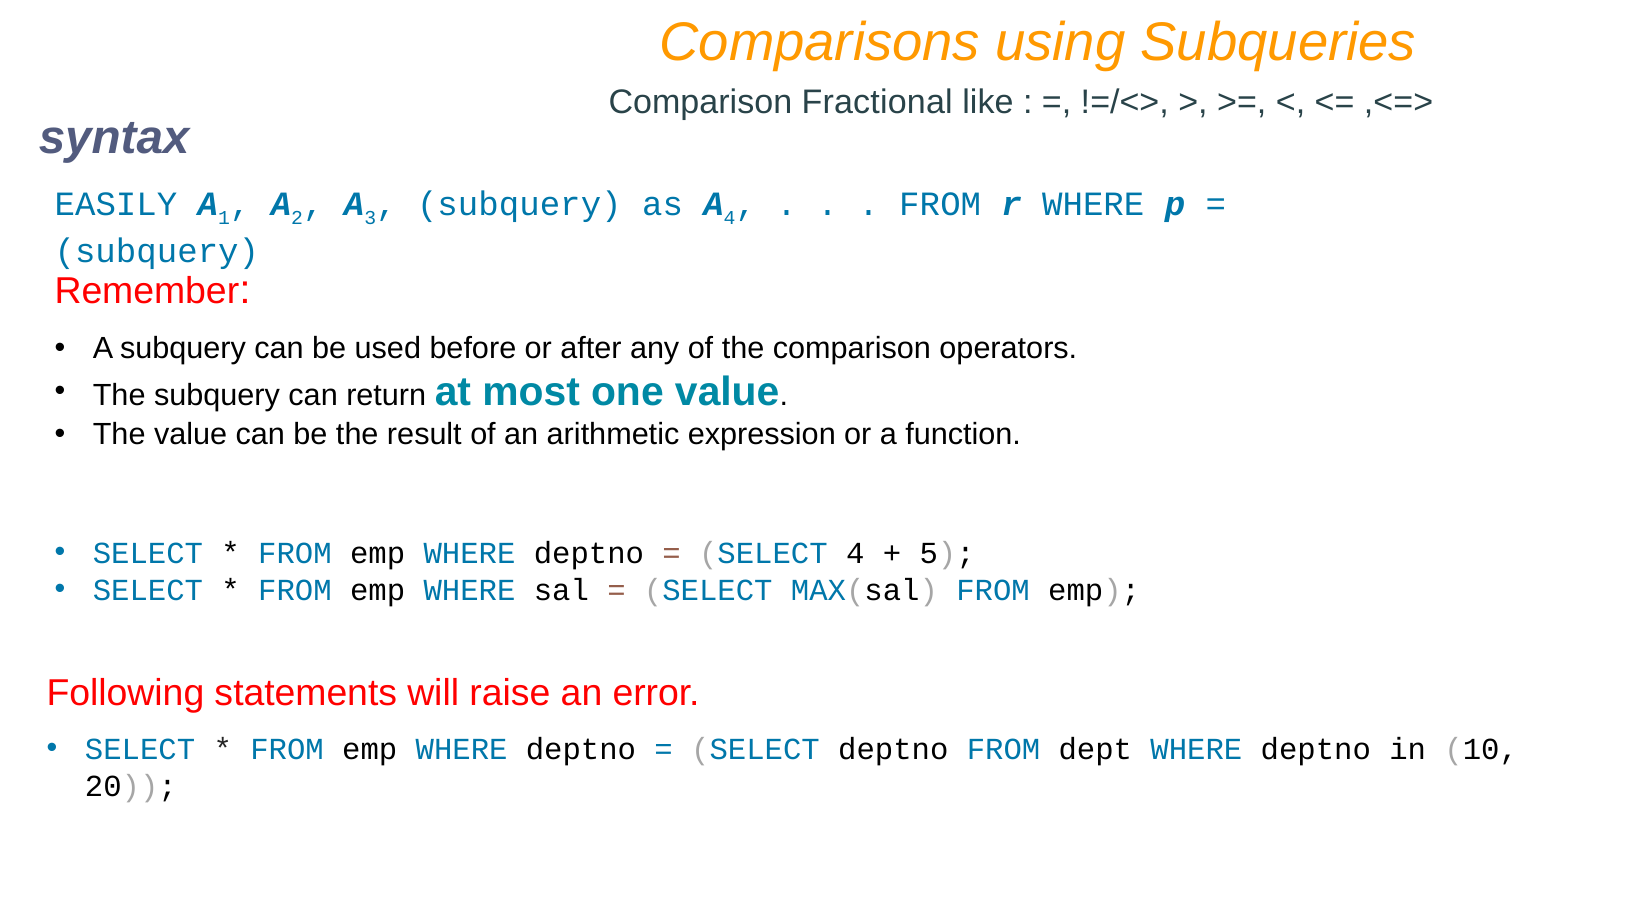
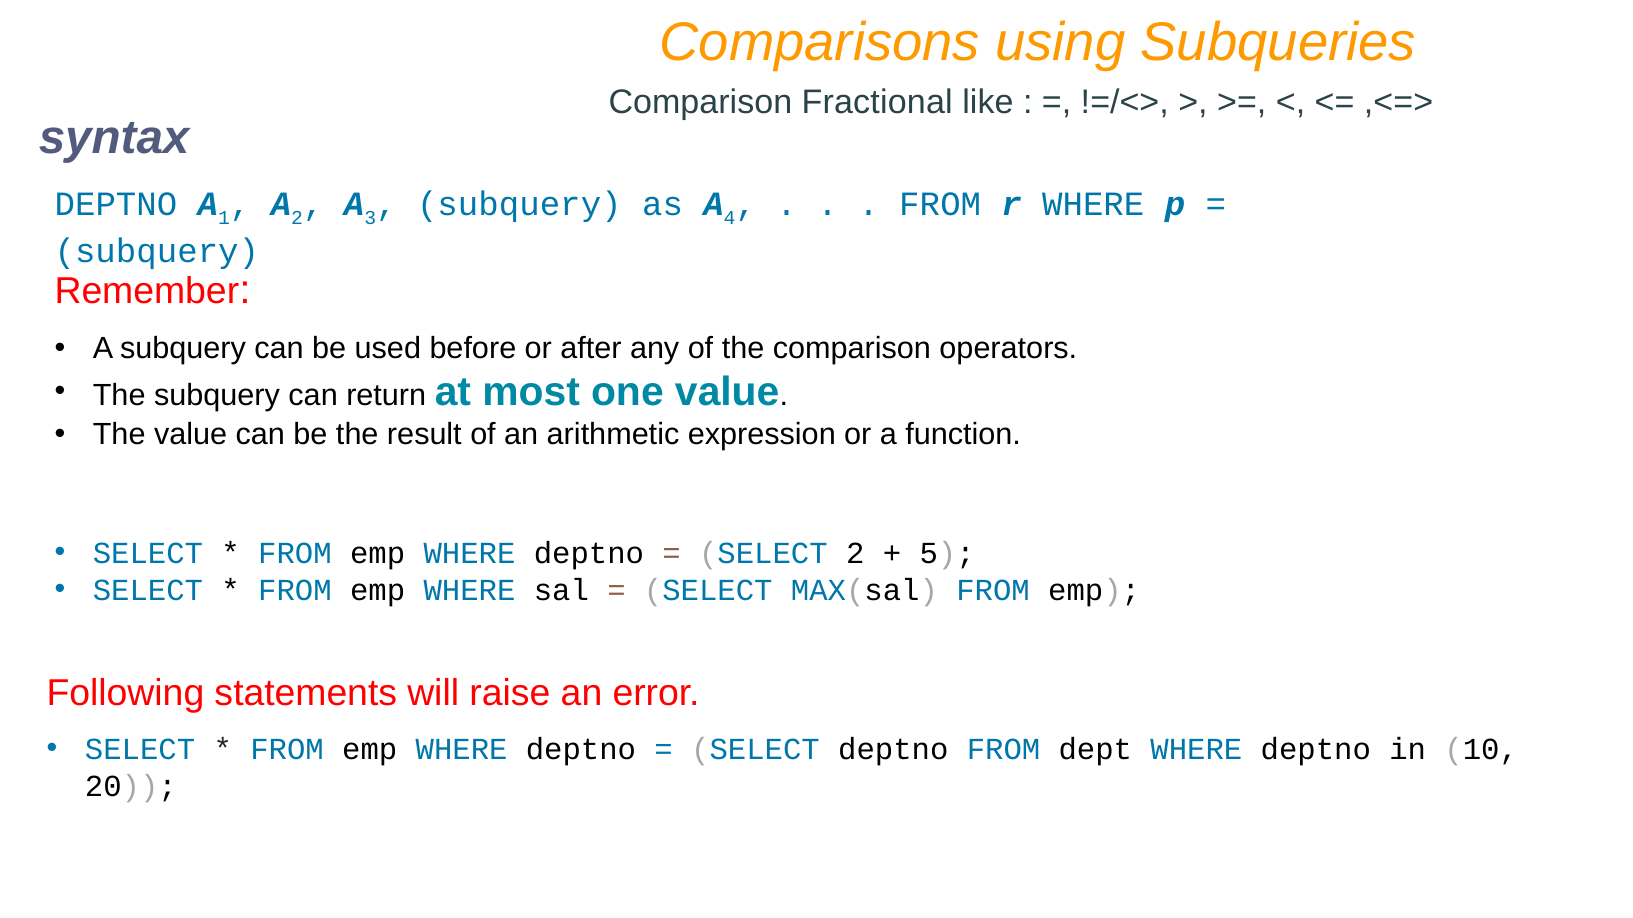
EASILY: EASILY -> DEPTNO (116, 205)
SELECT 4: 4 -> 2 (855, 554)
